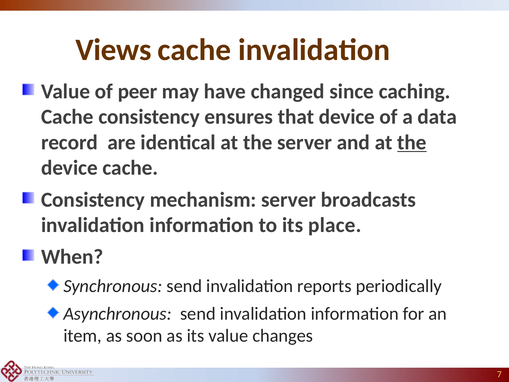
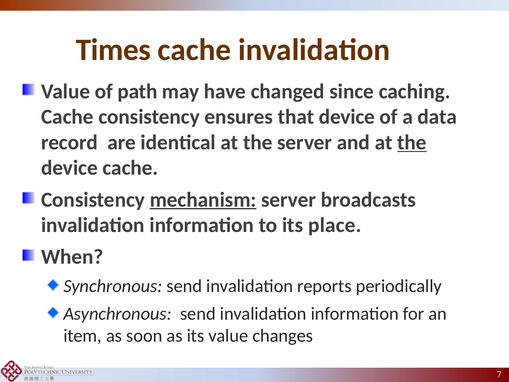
Views: Views -> Times (113, 50)
peer: peer -> path (137, 91)
mechanism underline: none -> present (203, 200)
